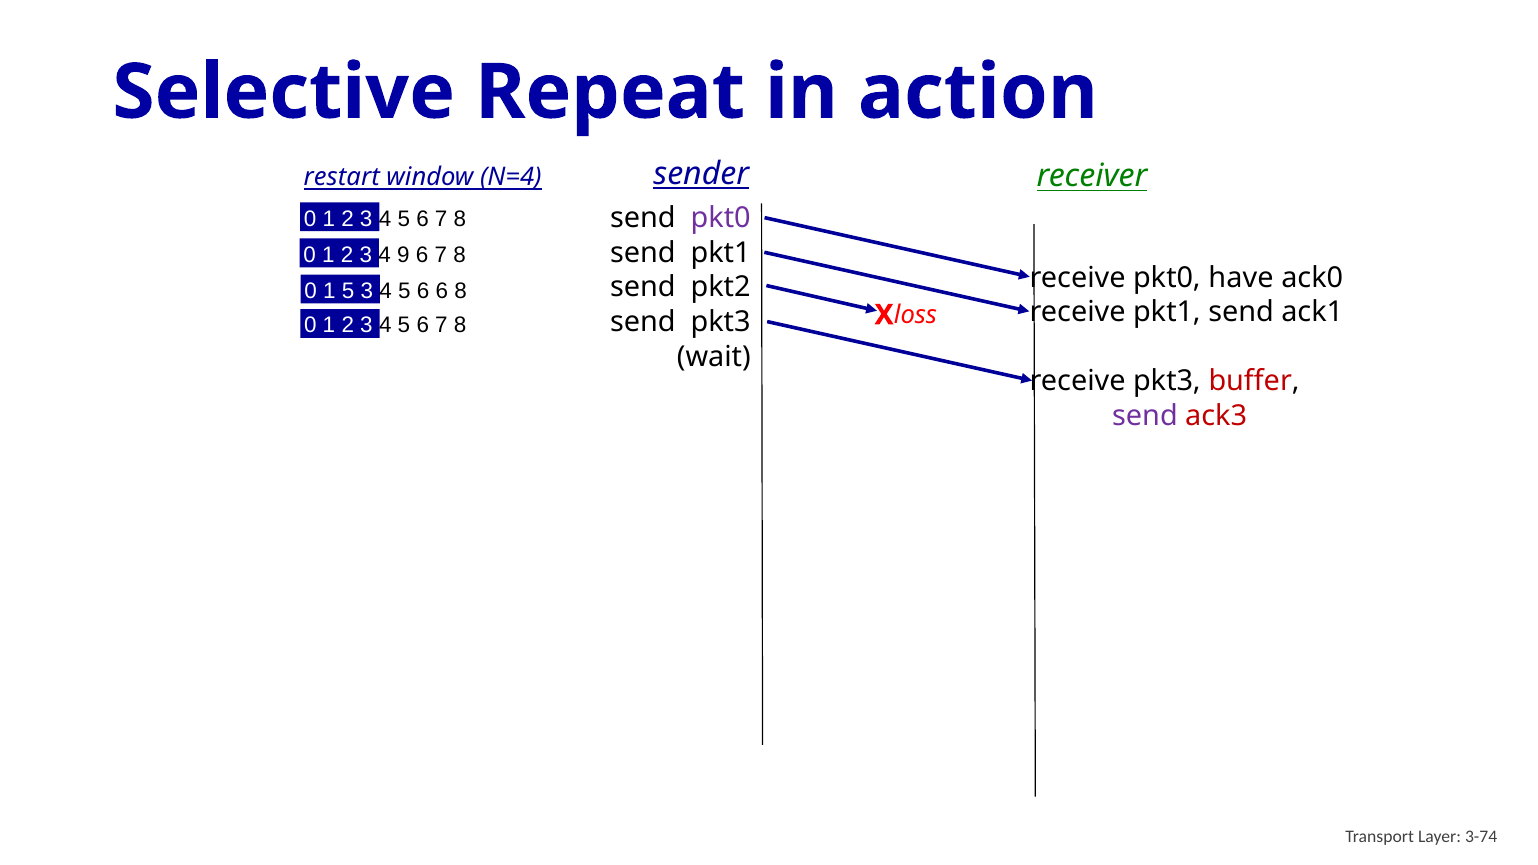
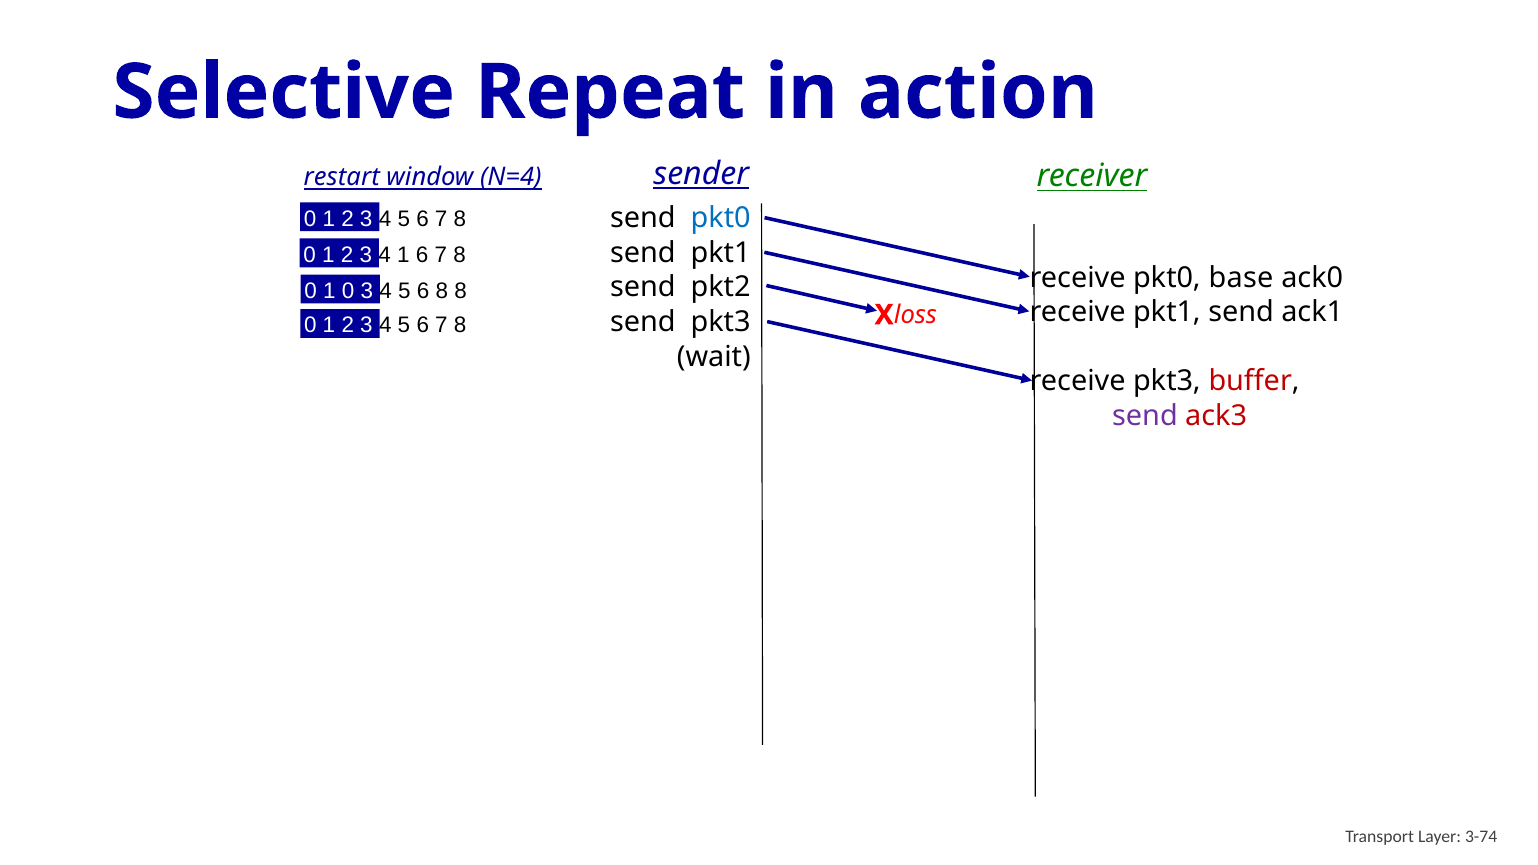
pkt0 colour: purple -> blue (721, 218)
4 9: 9 -> 1 (403, 255)
have: have -> base (1241, 278)
1 5: 5 -> 0 (348, 291)
6 6: 6 -> 8 (442, 291)
